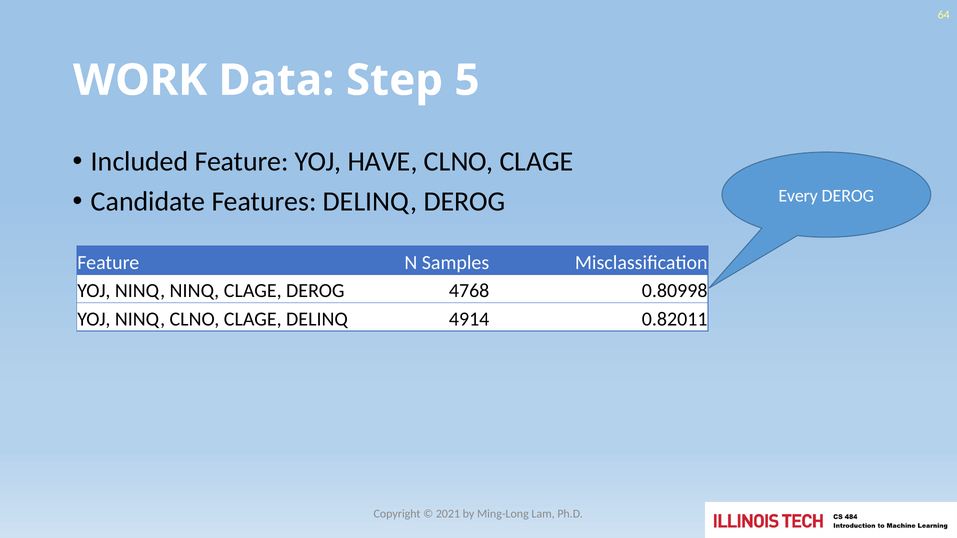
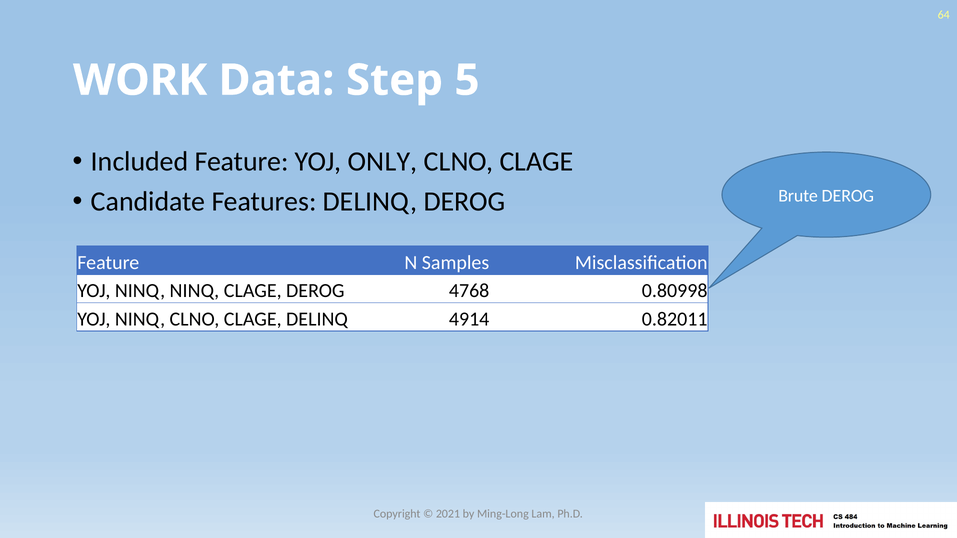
HAVE: HAVE -> ONLY (382, 162)
Every: Every -> Brute (798, 196)
